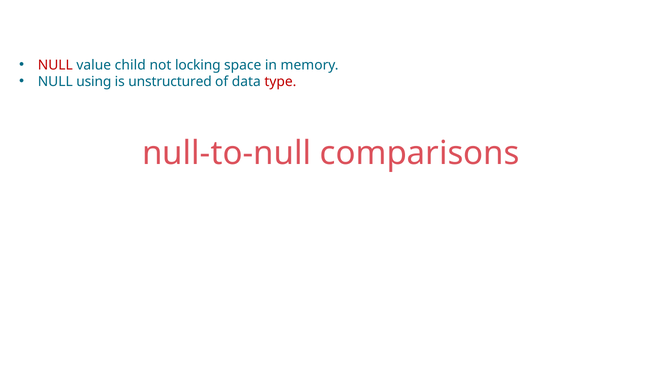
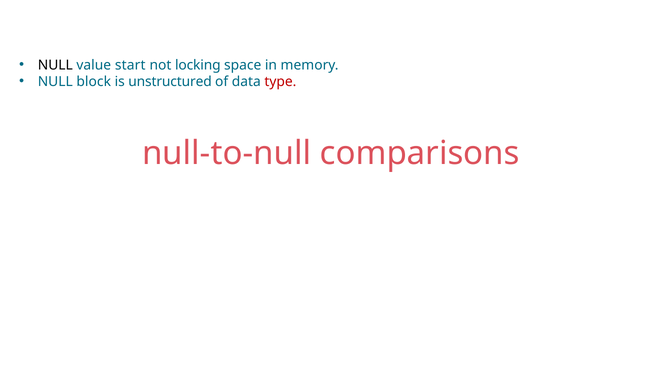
NULL colour: red -> black (55, 65)
child: child -> start (130, 65)
using: using -> block (94, 81)
